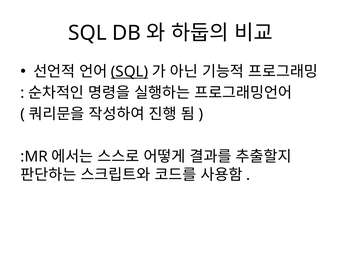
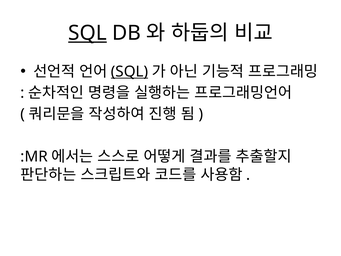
SQL underline: none -> present (87, 33)
